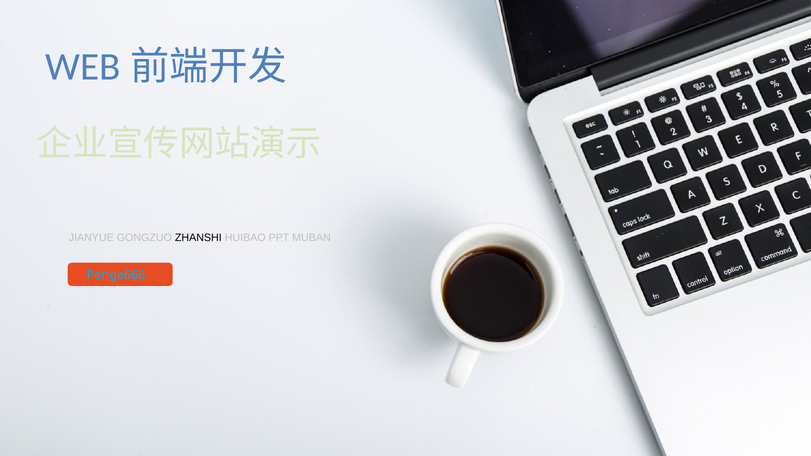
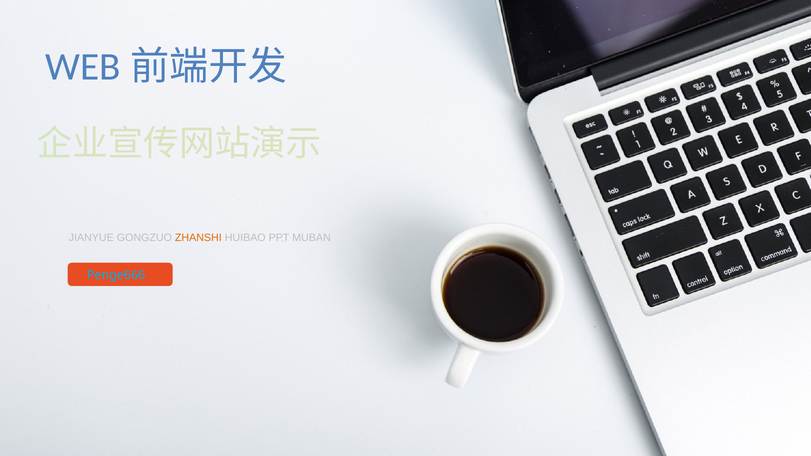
ZHANSHI colour: black -> orange (198, 238)
